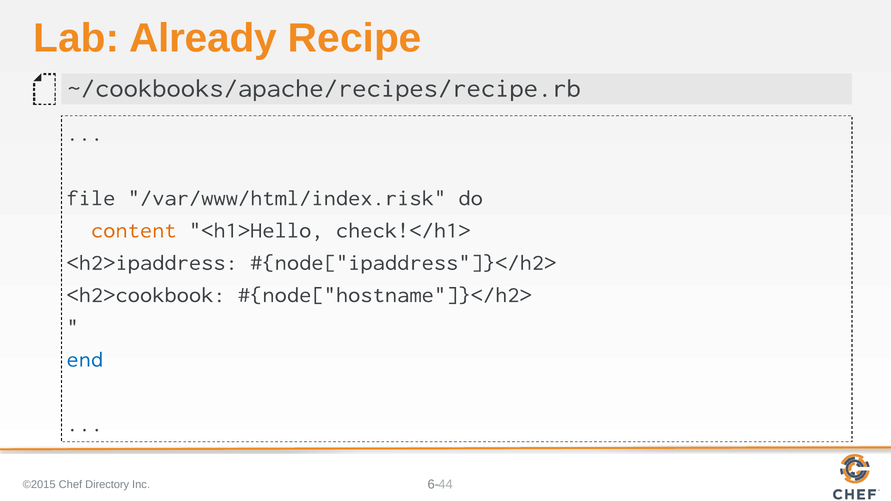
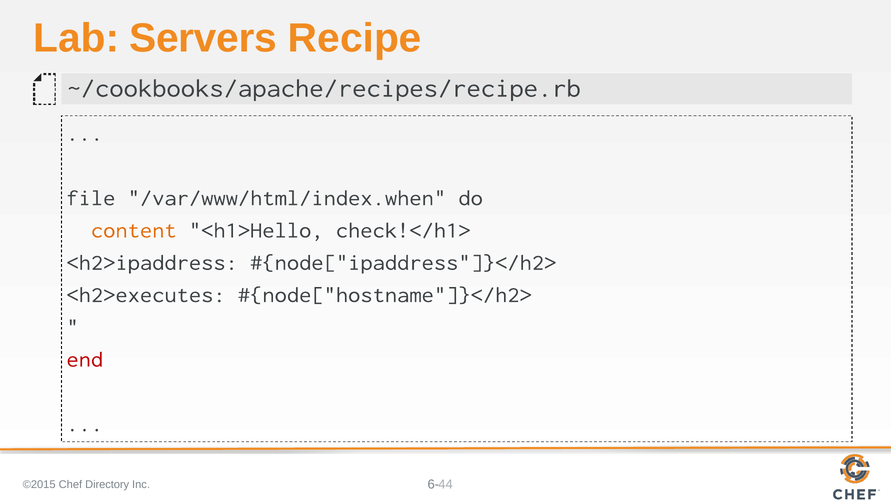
Already: Already -> Servers (203, 39)
/var/www/html/index.risk: /var/www/html/index.risk -> /var/www/html/index.when (287, 198)
<h2>cookbook: <h2>cookbook -> <h2>executes (146, 295)
end colour: blue -> red (85, 359)
